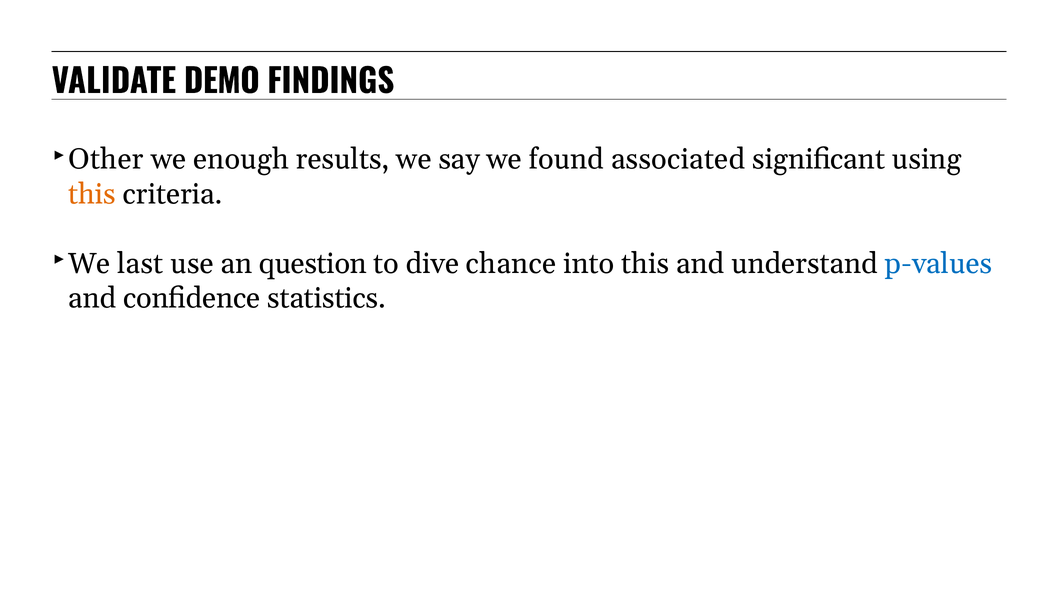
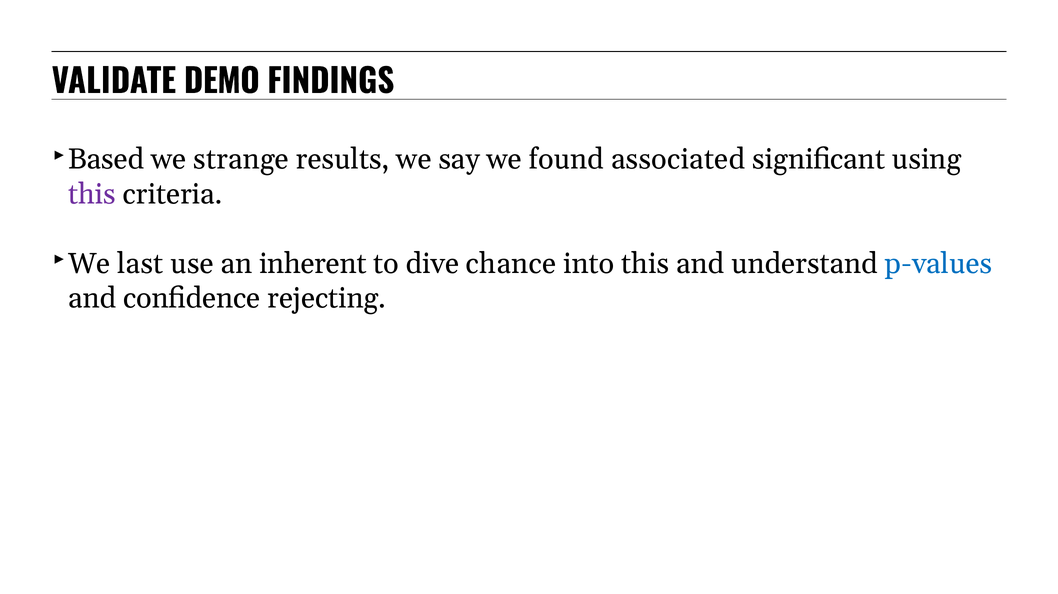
Other: Other -> Based (106, 159)
enough: enough -> strange (241, 159)
this colour: orange -> purple (92, 194)
question: question -> inherent (313, 264)
statistics: statistics -> rejecting (327, 298)
